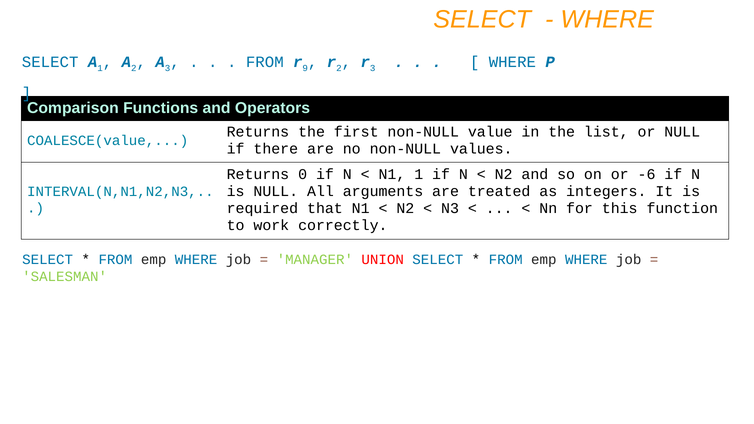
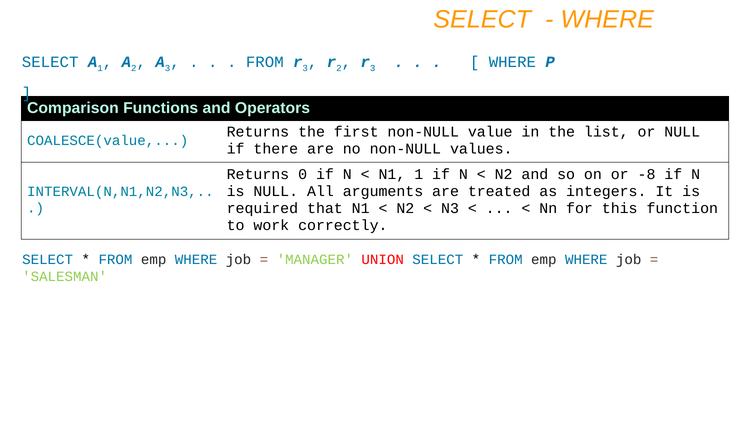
9: 9 -> 3 (305, 68)
-6: -6 -> -8 (647, 175)
